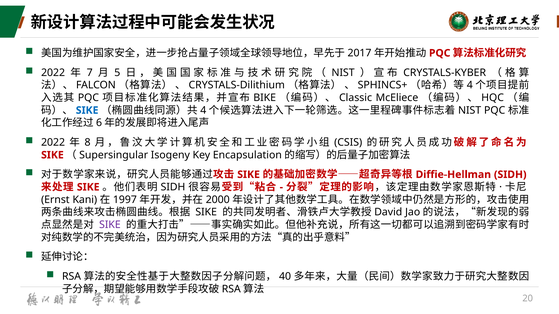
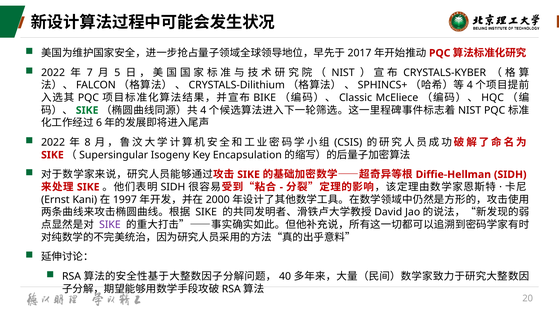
SIKE colour: blue -> green (87, 110)
